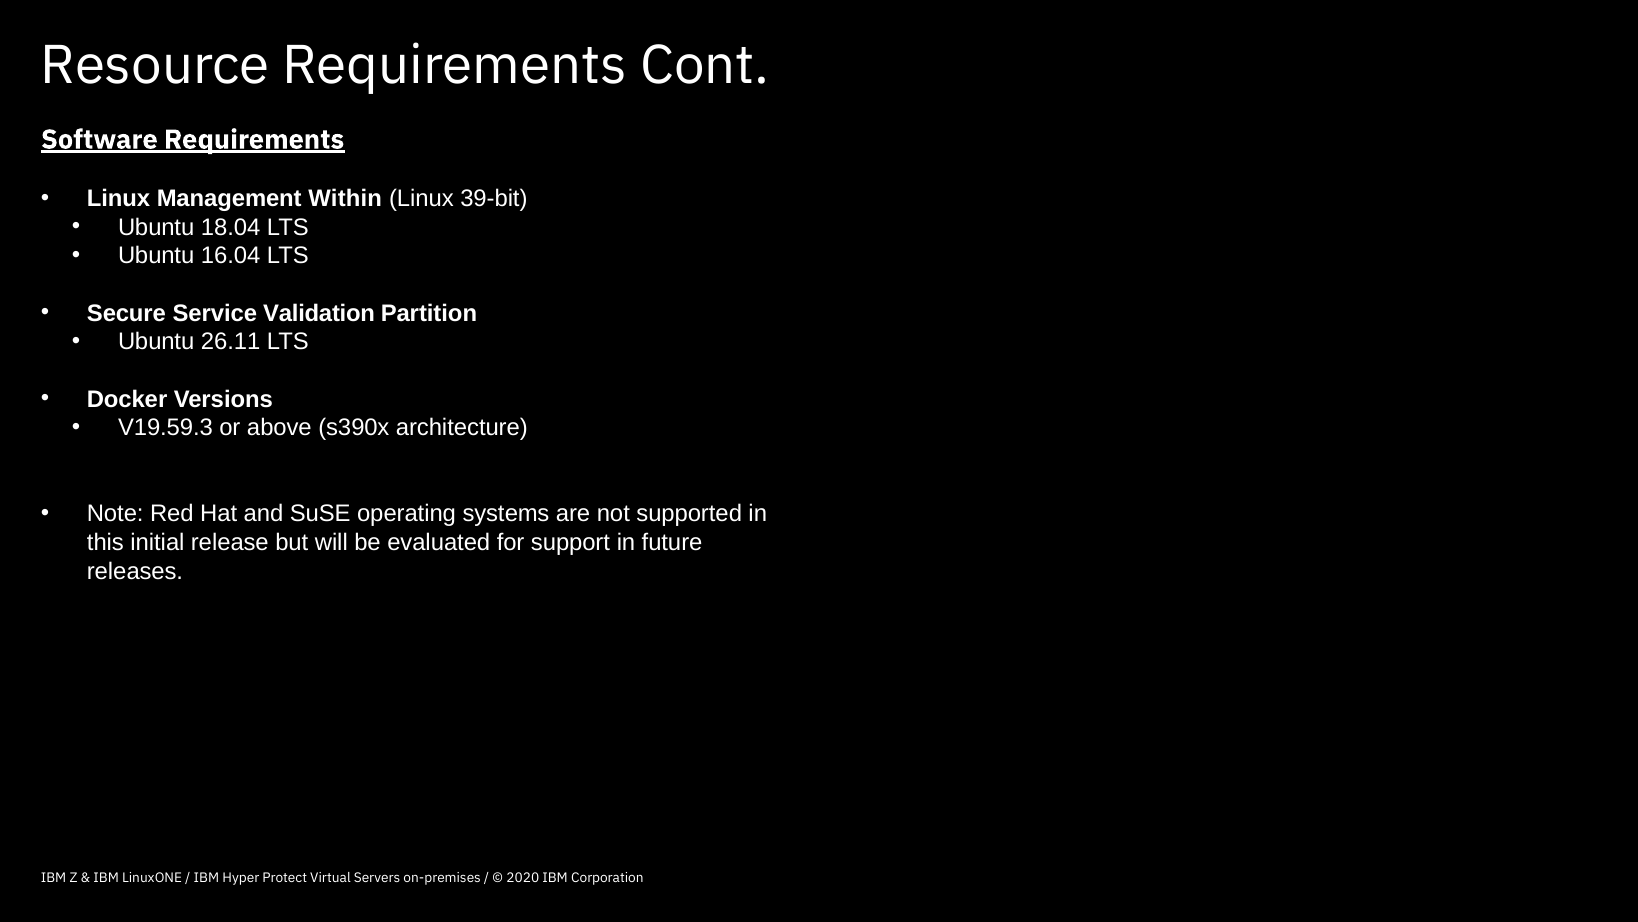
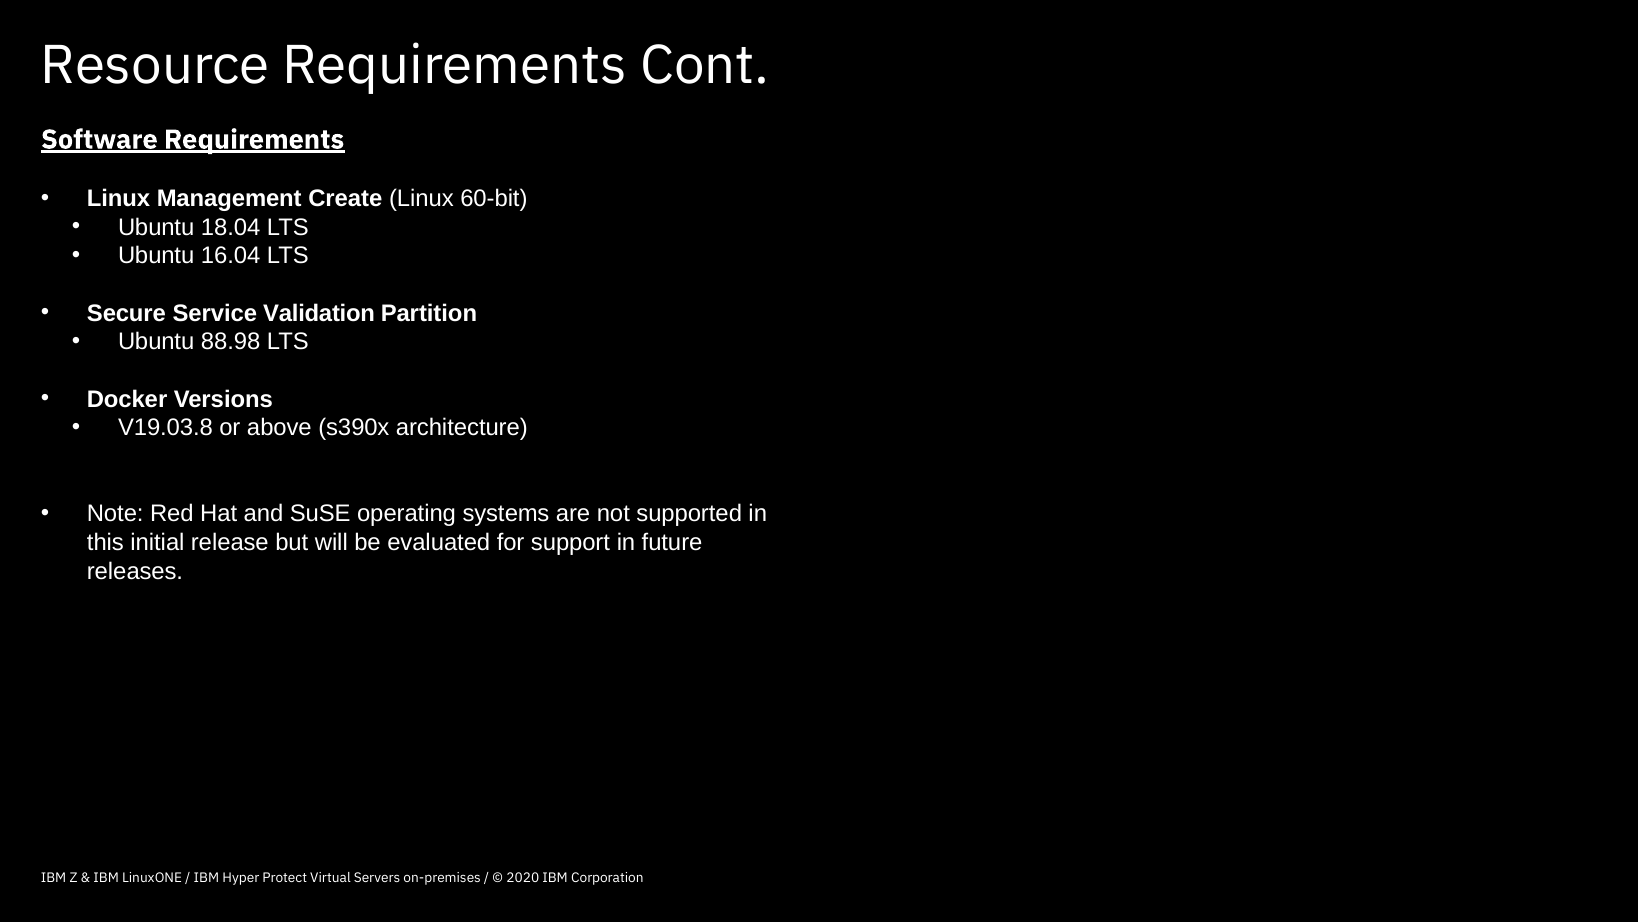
Within: Within -> Create (345, 199)
39-bit: 39-bit -> 60-bit (494, 199)
26.11: 26.11 -> 88.98 (231, 342)
V19.59.3: V19.59.3 -> V19.03.8 (165, 428)
